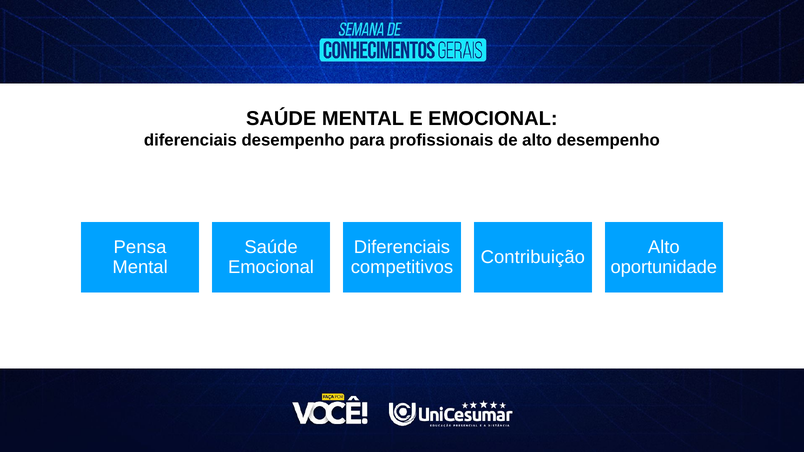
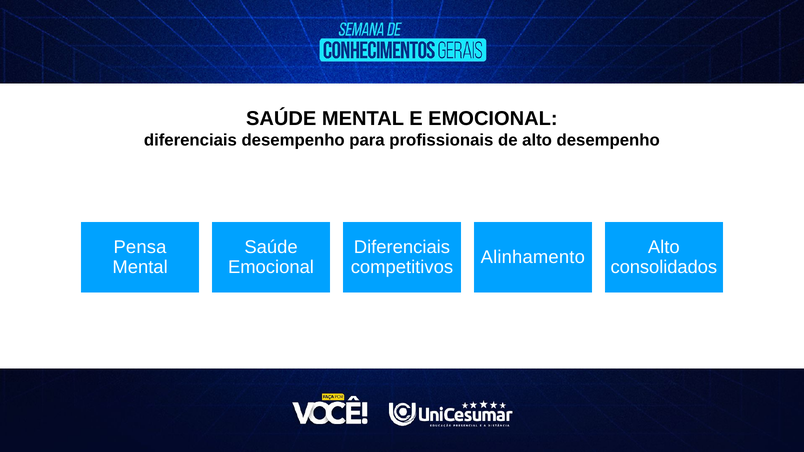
Contribuição: Contribuição -> Alinhamento (533, 257)
oportunidade: oportunidade -> consolidados (664, 267)
